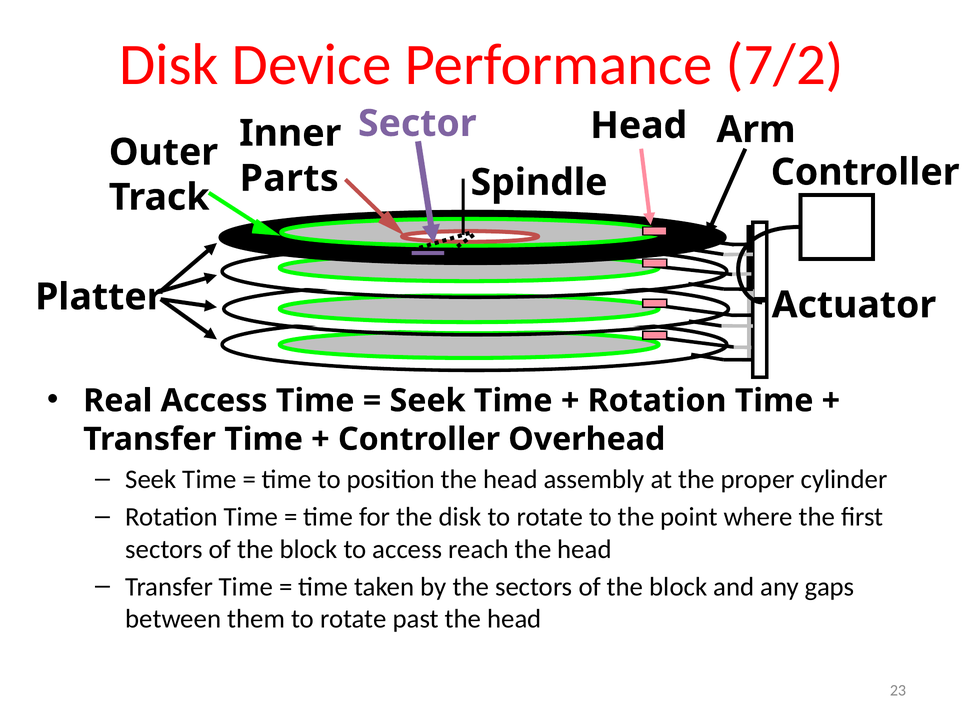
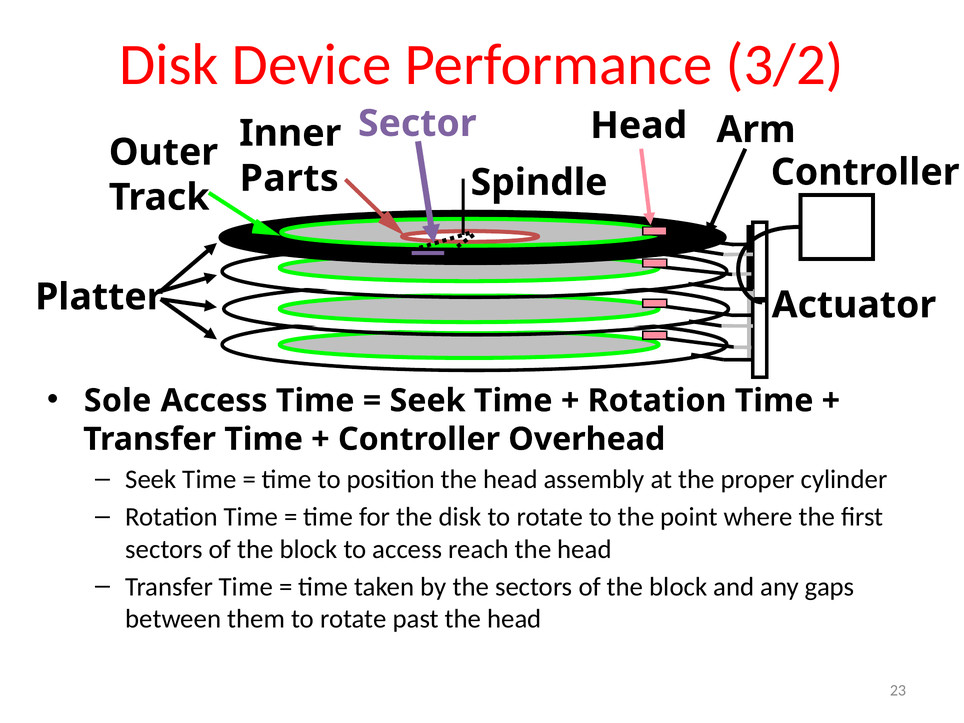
7/2: 7/2 -> 3/2 (785, 65)
Real: Real -> Sole (118, 401)
